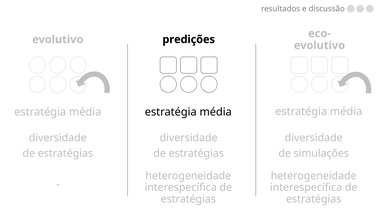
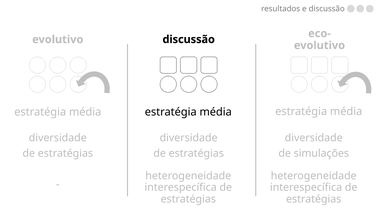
evolutivo predições: predições -> discussão (189, 39)
